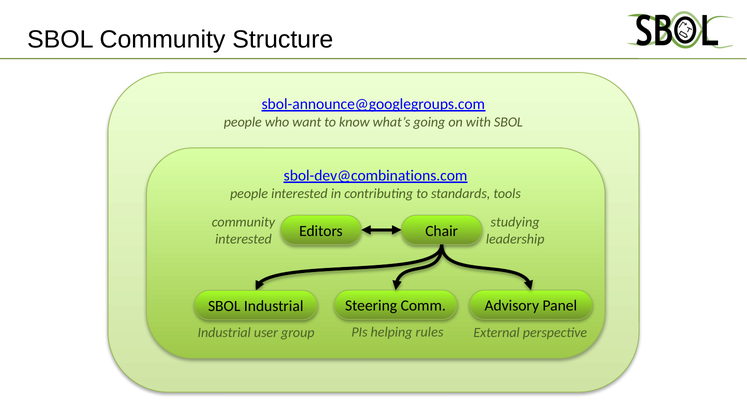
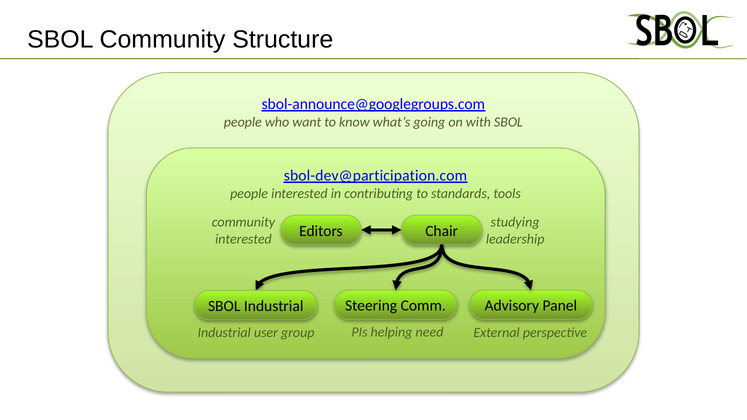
sbol-dev@combinations.com: sbol-dev@combinations.com -> sbol-dev@participation.com (375, 176)
rules: rules -> need (430, 332)
